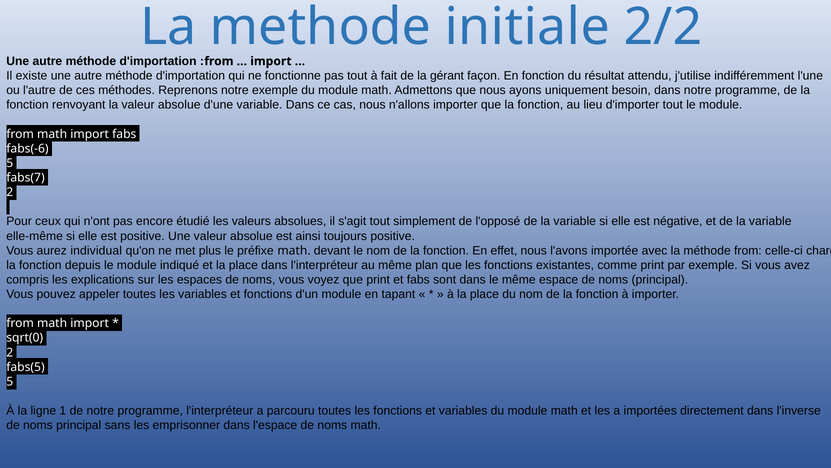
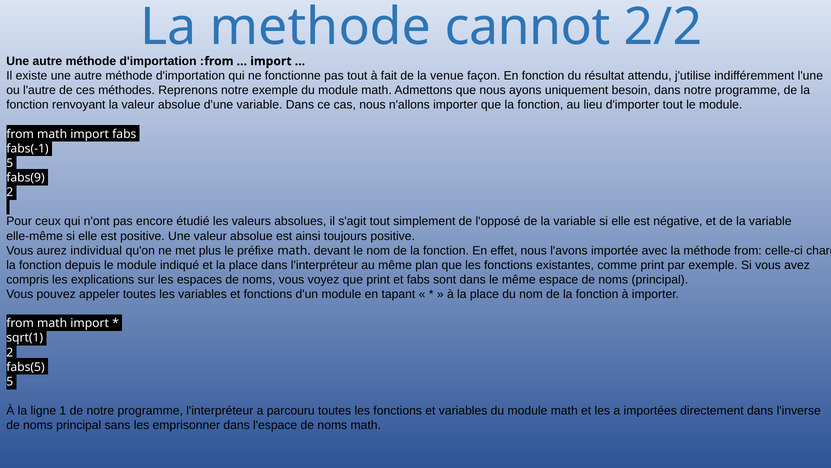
initiale: initiale -> cannot (528, 27)
gérant: gérant -> venue (447, 76)
fabs(-6: fabs(-6 -> fabs(-1 (27, 148)
fabs(7: fabs(7 -> fabs(9 (25, 178)
sqrt(0: sqrt(0 -> sqrt(1 (25, 338)
